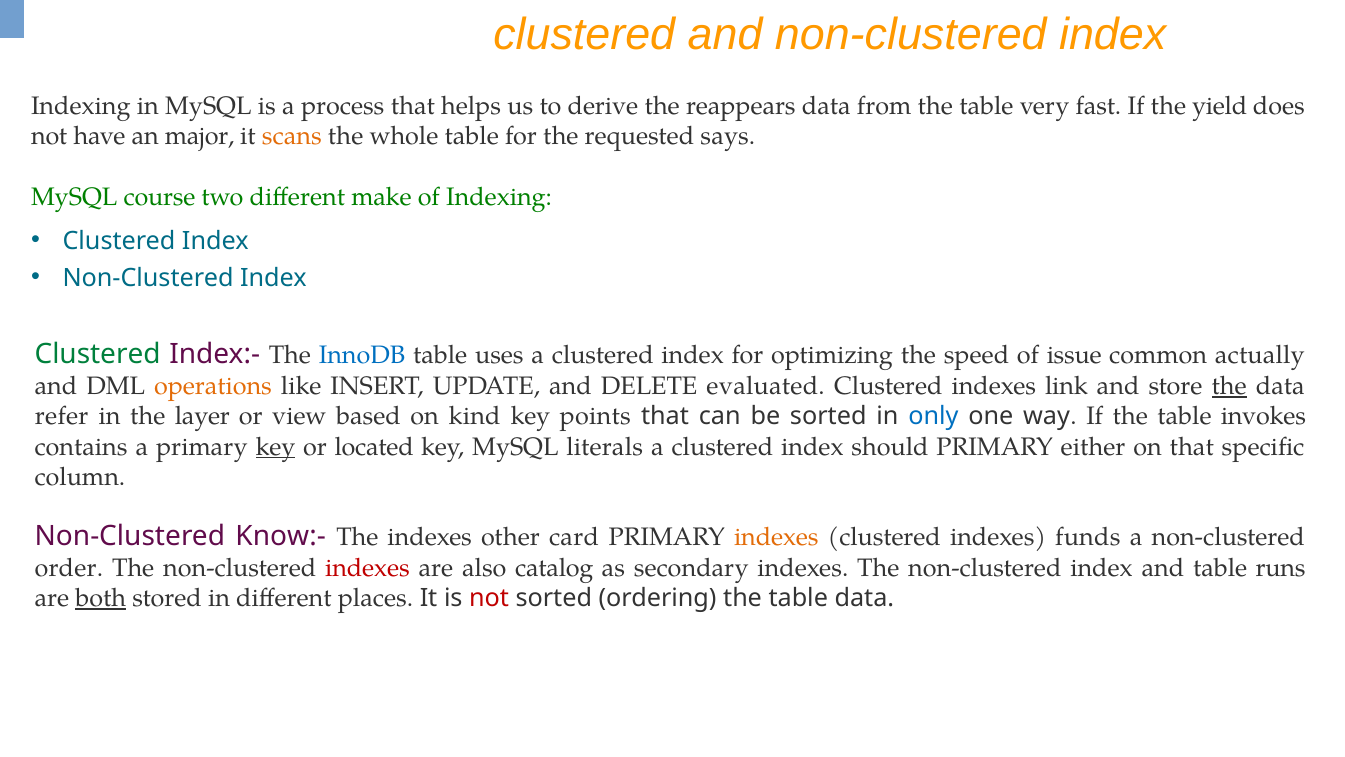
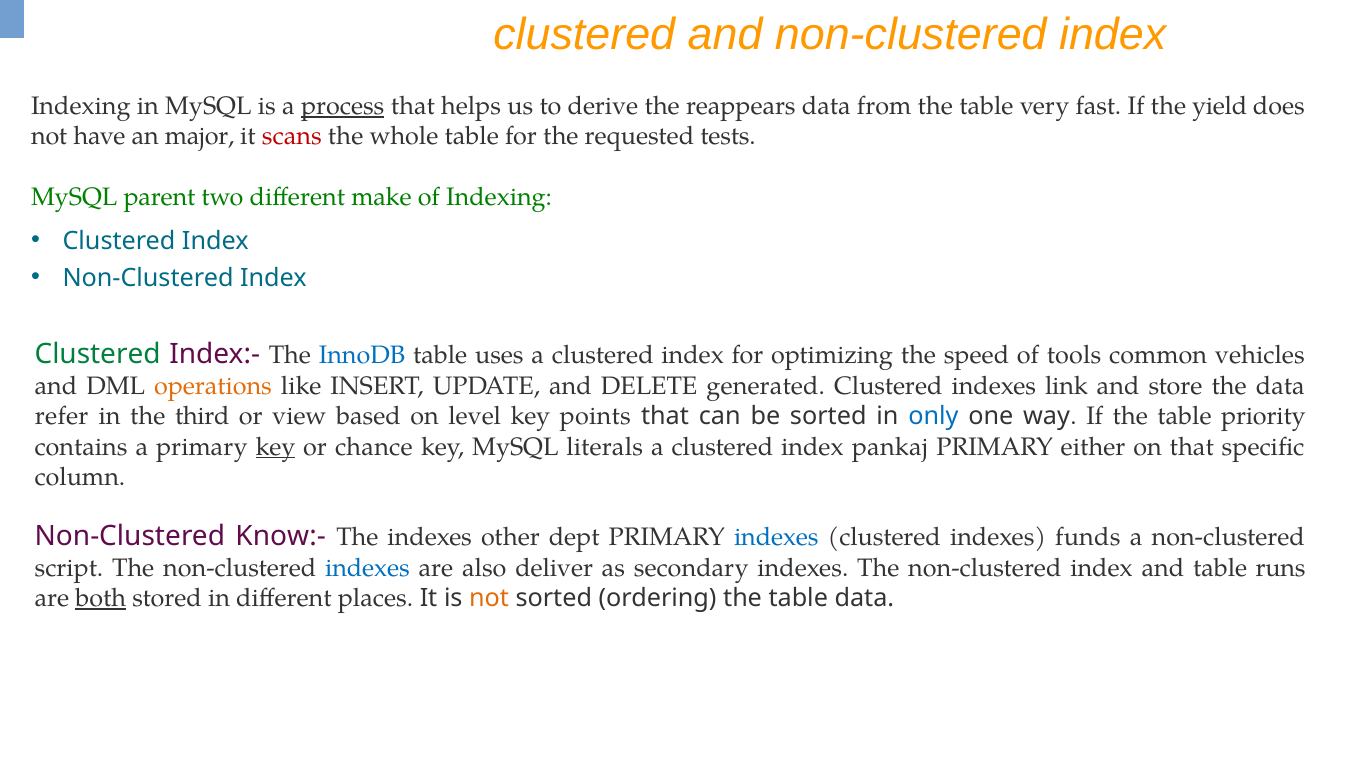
process underline: none -> present (343, 106)
scans colour: orange -> red (292, 136)
says: says -> tests (728, 136)
course: course -> parent (159, 197)
issue: issue -> tools (1074, 355)
actually: actually -> vehicles (1260, 355)
evaluated: evaluated -> generated (766, 386)
the underline: present -> none (1229, 386)
layer: layer -> third (202, 416)
kind: kind -> level (475, 416)
invokes: invokes -> priority (1263, 416)
located: located -> chance (374, 447)
should: should -> pankaj (890, 447)
card: card -> dept (574, 537)
indexes colour: orange -> blue (776, 537)
order: order -> script (69, 568)
indexes colour: red -> blue (368, 568)
catalog: catalog -> deliver (554, 568)
not colour: red -> orange (489, 598)
